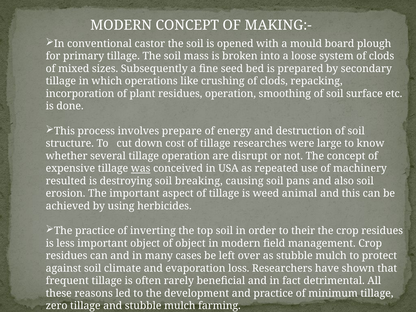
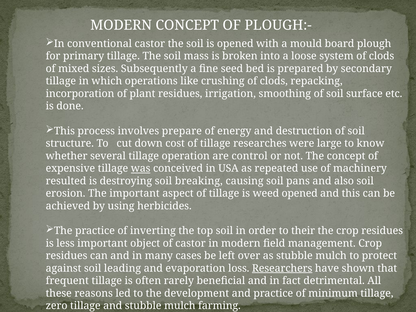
MAKING:-: MAKING:- -> PLOUGH:- (278, 25)
residues operation: operation -> irrigation (230, 94)
disrupt: disrupt -> control (250, 156)
weed animal: animal -> opened (300, 193)
of object: object -> castor (190, 243)
climate: climate -> leading (123, 268)
Researchers underline: none -> present (282, 268)
